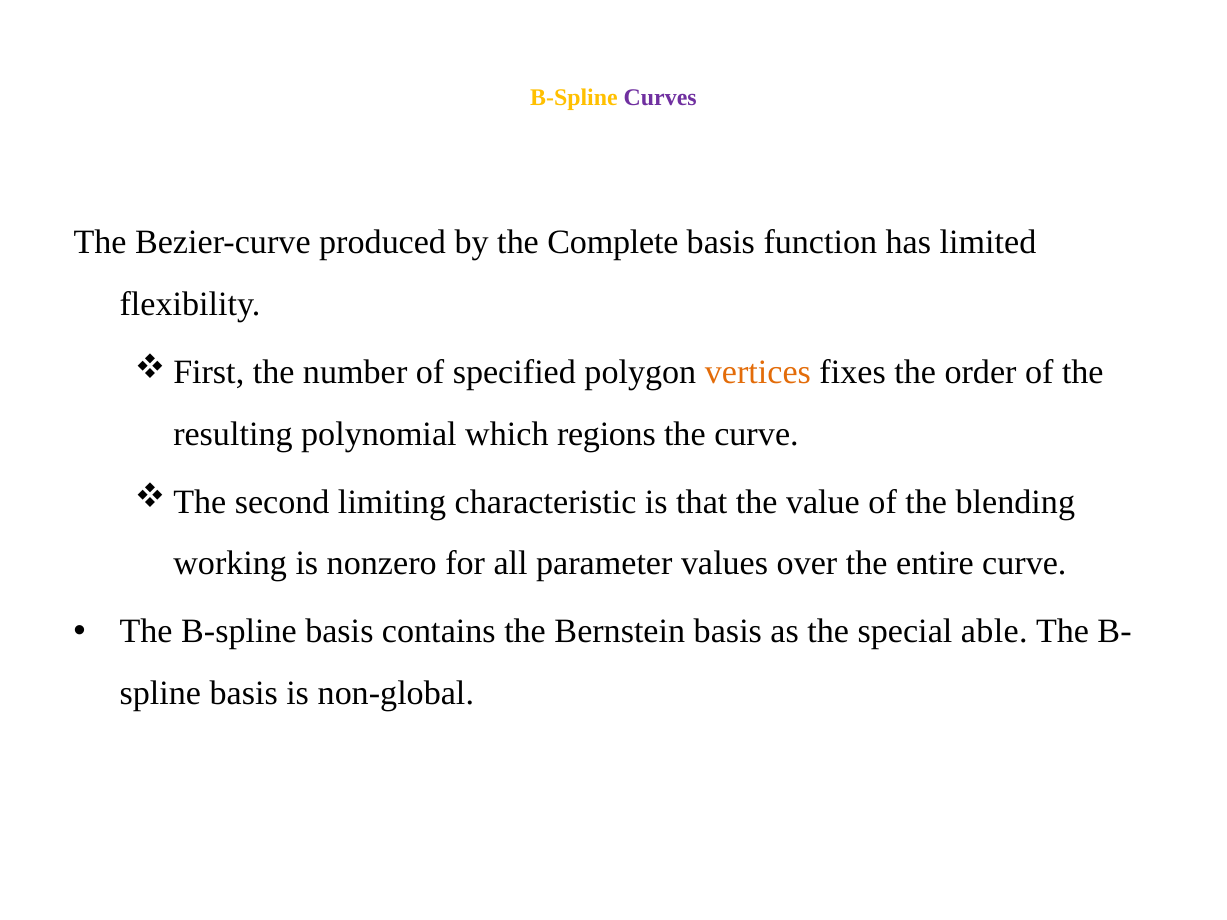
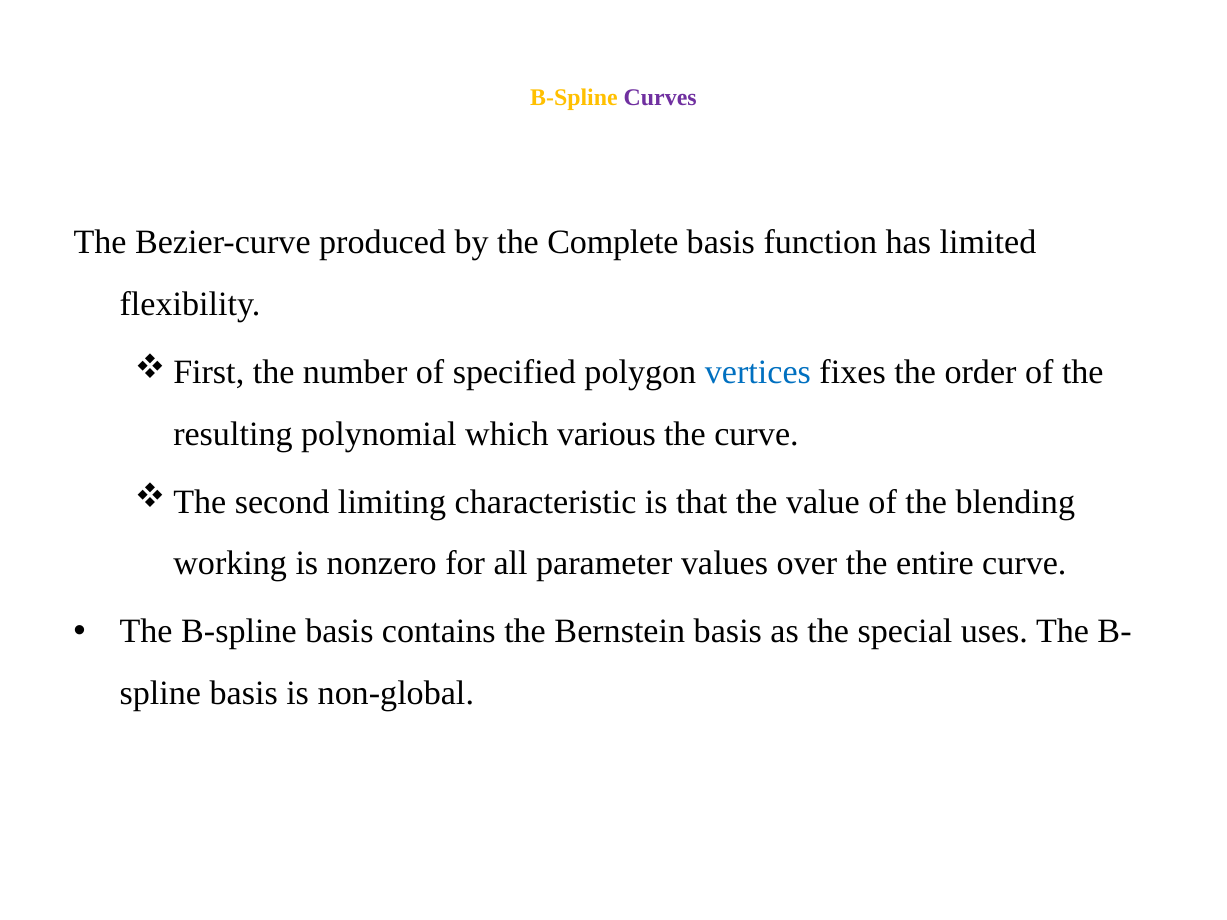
vertices colour: orange -> blue (758, 372)
regions: regions -> various (606, 434)
able: able -> uses (994, 632)
